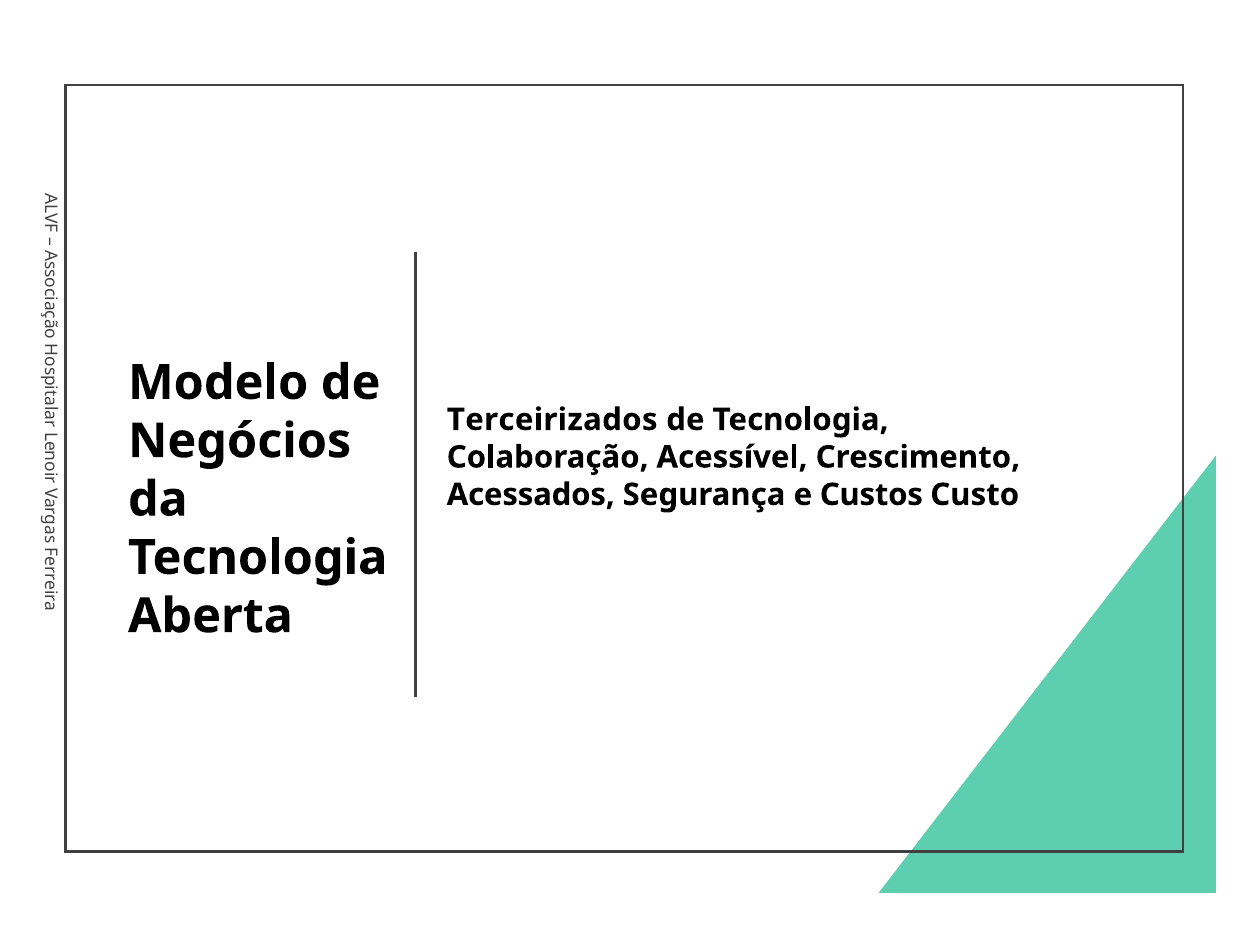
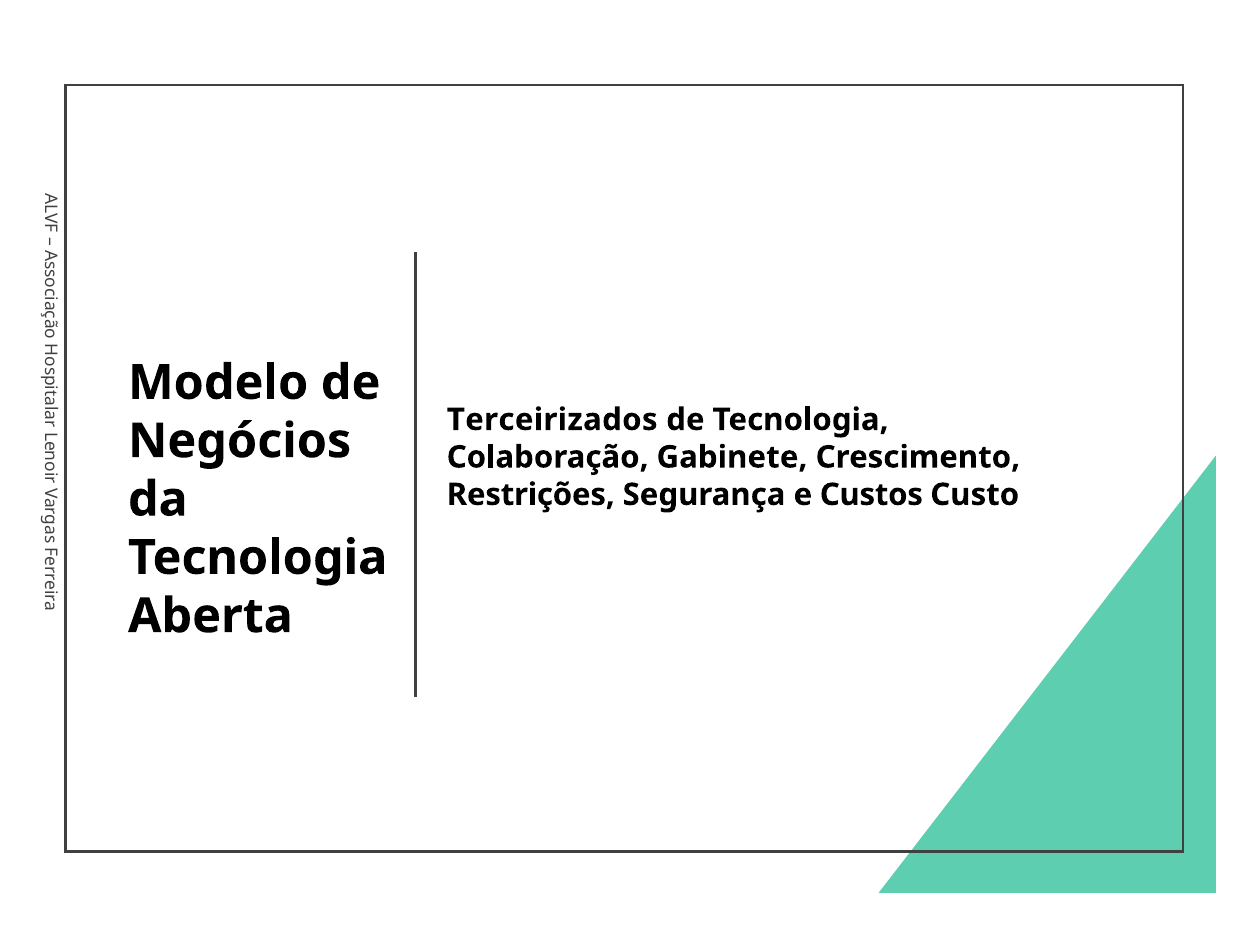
Acessível: Acessível -> Gabinete (732, 457)
Acessados: Acessados -> Restrições (531, 495)
